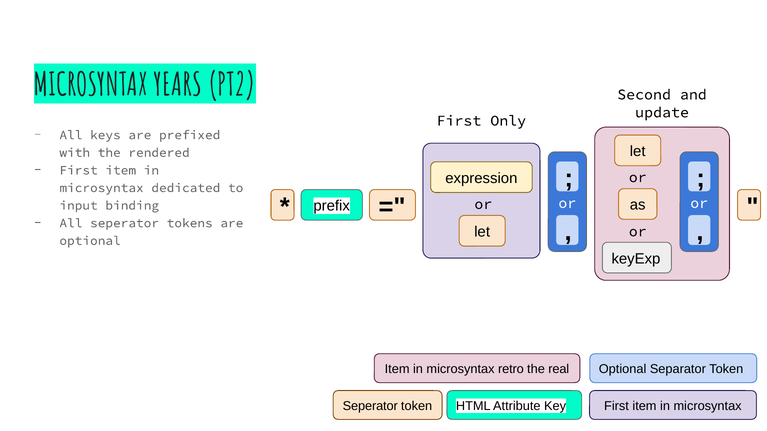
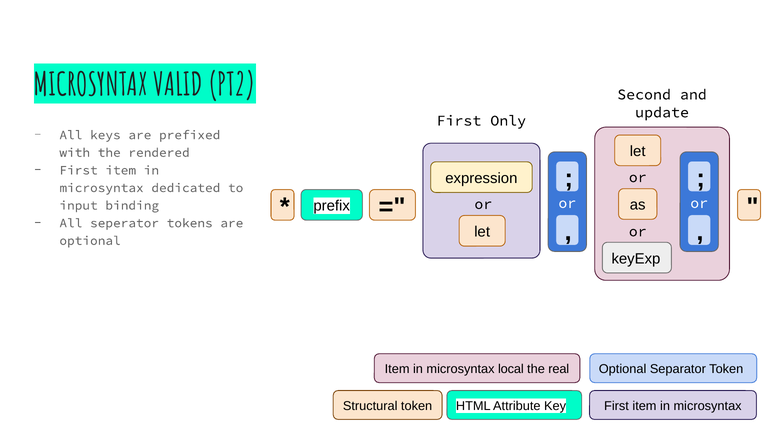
YEARS: YEARS -> VALID (178, 85)
retro: retro -> local (511, 369)
Seperator: Seperator -> Structural (370, 406)
